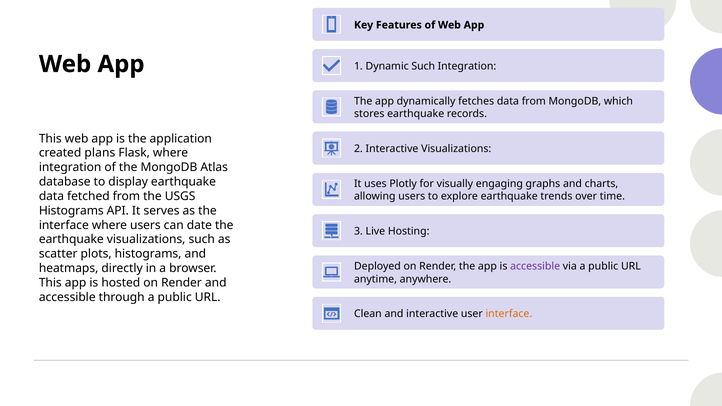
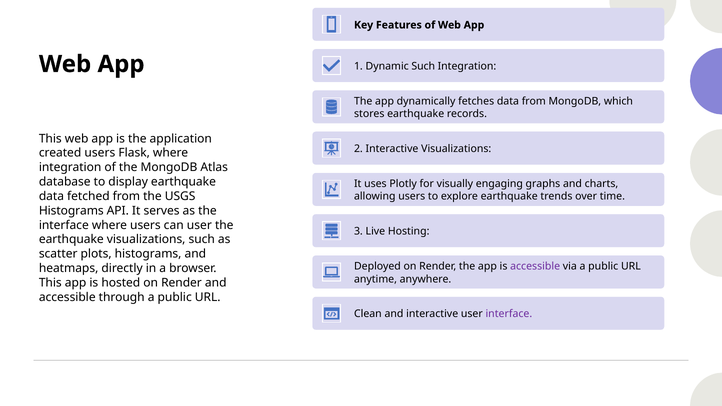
created plans: plans -> users (100, 153)
can date: date -> user (199, 225)
interface colour: orange -> purple (509, 314)
